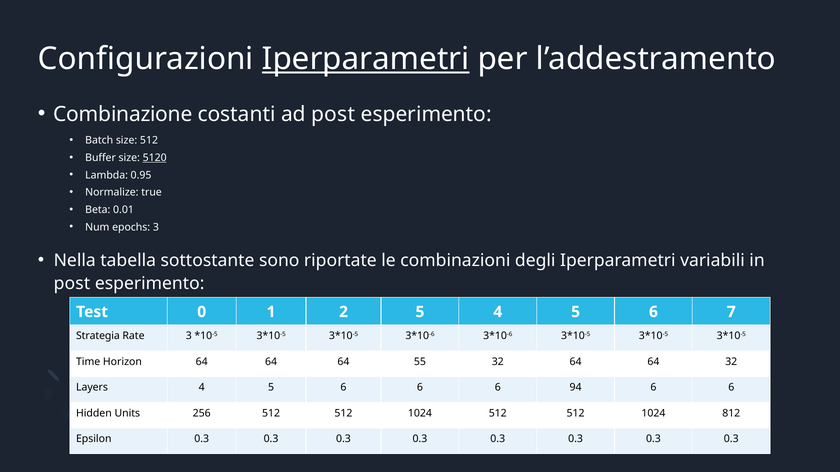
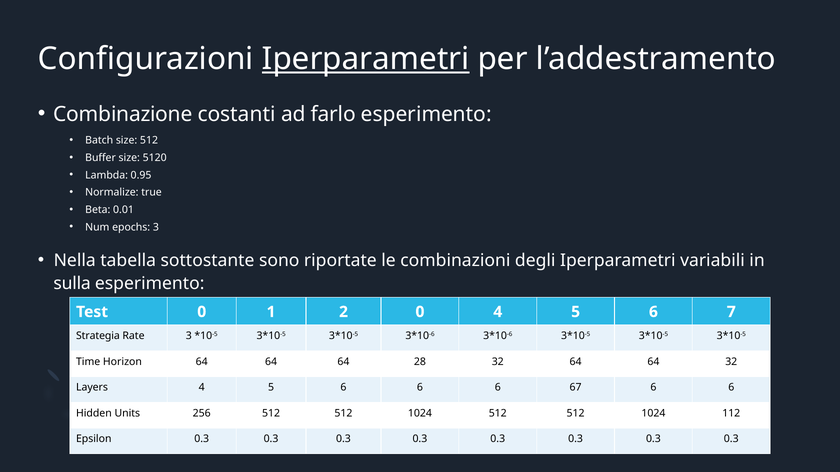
ad post: post -> farlo (333, 114)
5120 underline: present -> none (155, 158)
post: post -> sulla (72, 284)
2 5: 5 -> 0 (420, 312)
55: 55 -> 28 (420, 362)
94: 94 -> 67 (576, 388)
812: 812 -> 112 (731, 414)
